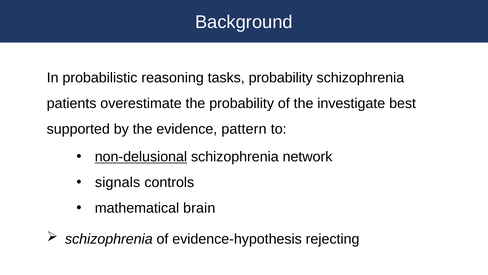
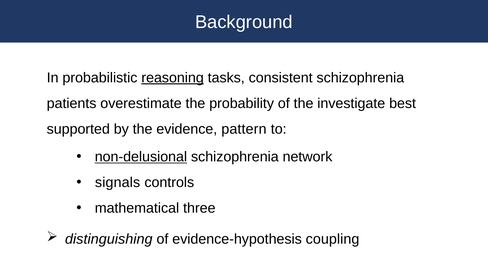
reasoning underline: none -> present (173, 78)
tasks probability: probability -> consistent (281, 78)
brain: brain -> three (199, 208)
schizophrenia: schizophrenia -> distinguishing (109, 239)
rejecting: rejecting -> coupling (333, 239)
